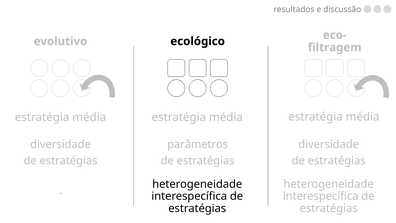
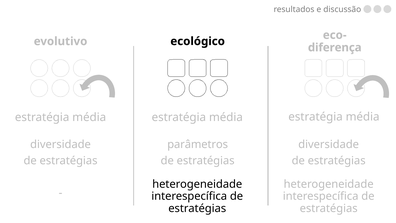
filtragem: filtragem -> diferença (335, 47)
